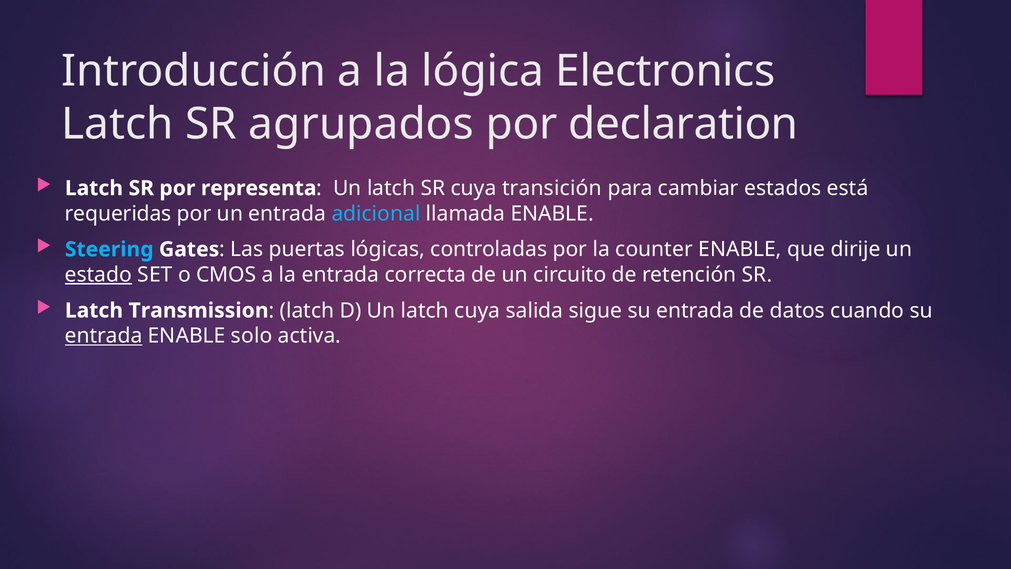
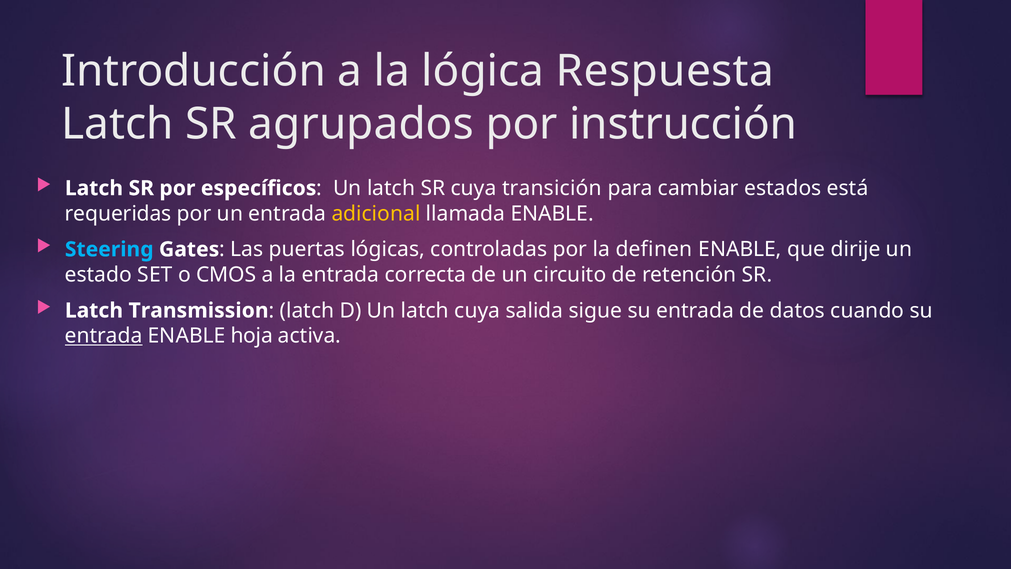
Electronics: Electronics -> Respuesta (665, 71)
declaration: declaration -> instrucción (683, 124)
representa: representa -> específicos (259, 188)
adicional colour: light blue -> yellow (376, 213)
counter: counter -> definen (654, 249)
estado underline: present -> none (98, 275)
solo: solo -> hoja (252, 336)
